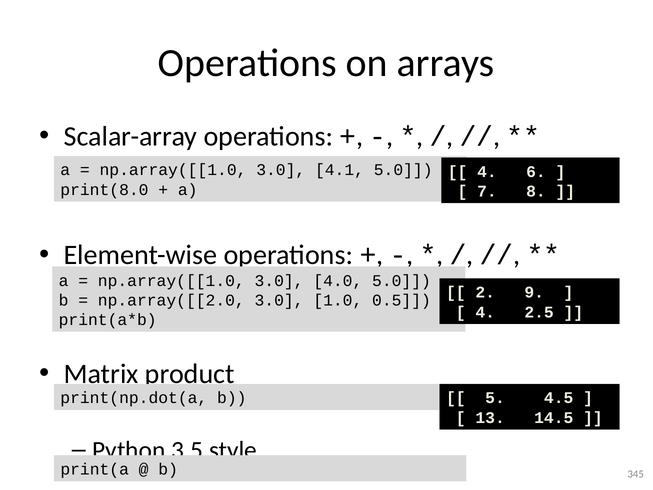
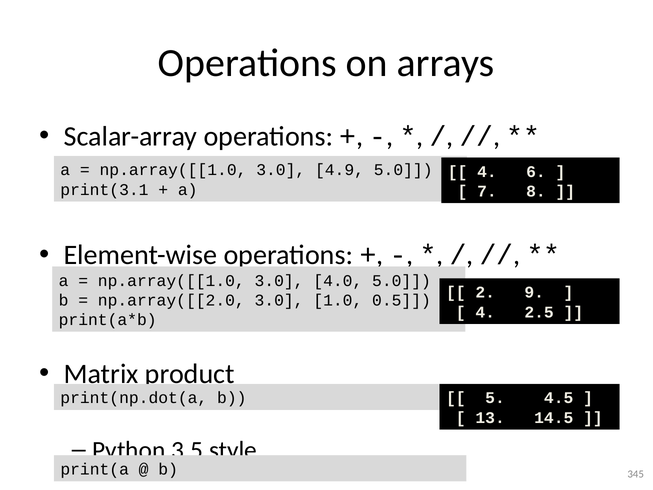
4.1: 4.1 -> 4.9 (340, 170)
print(8.0: print(8.0 -> print(3.1 (104, 190)
